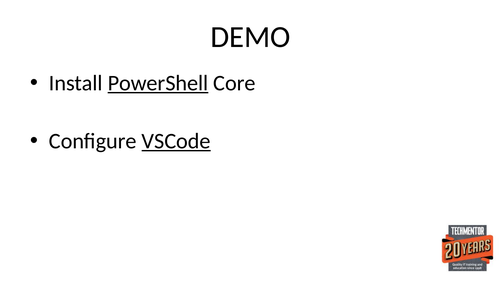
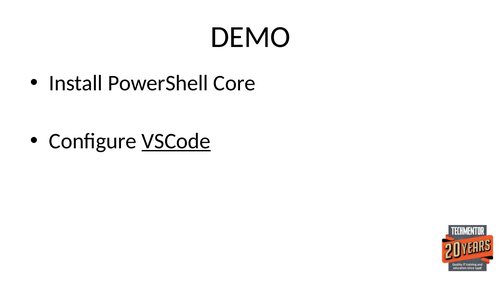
PowerShell underline: present -> none (158, 83)
